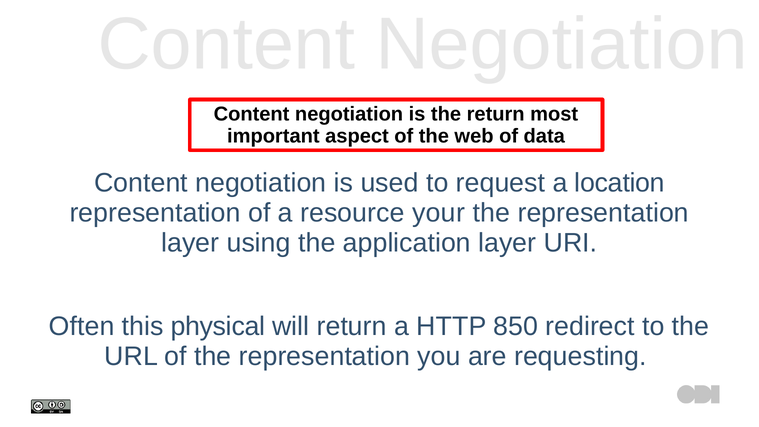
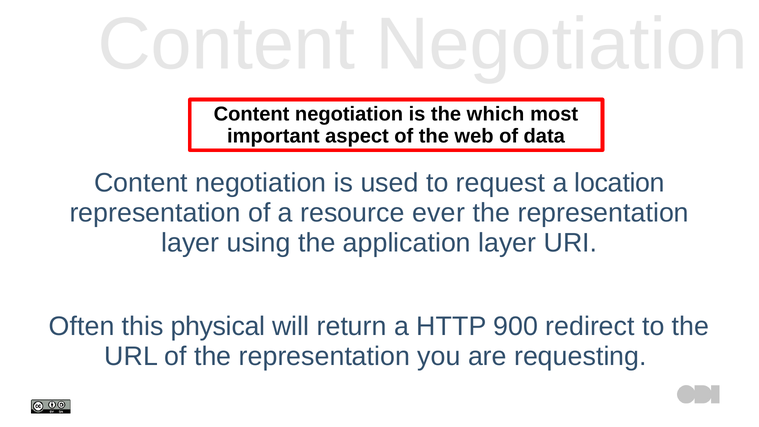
the return: return -> which (496, 114)
your: your -> ever (439, 213)
850: 850 -> 900 (516, 326)
